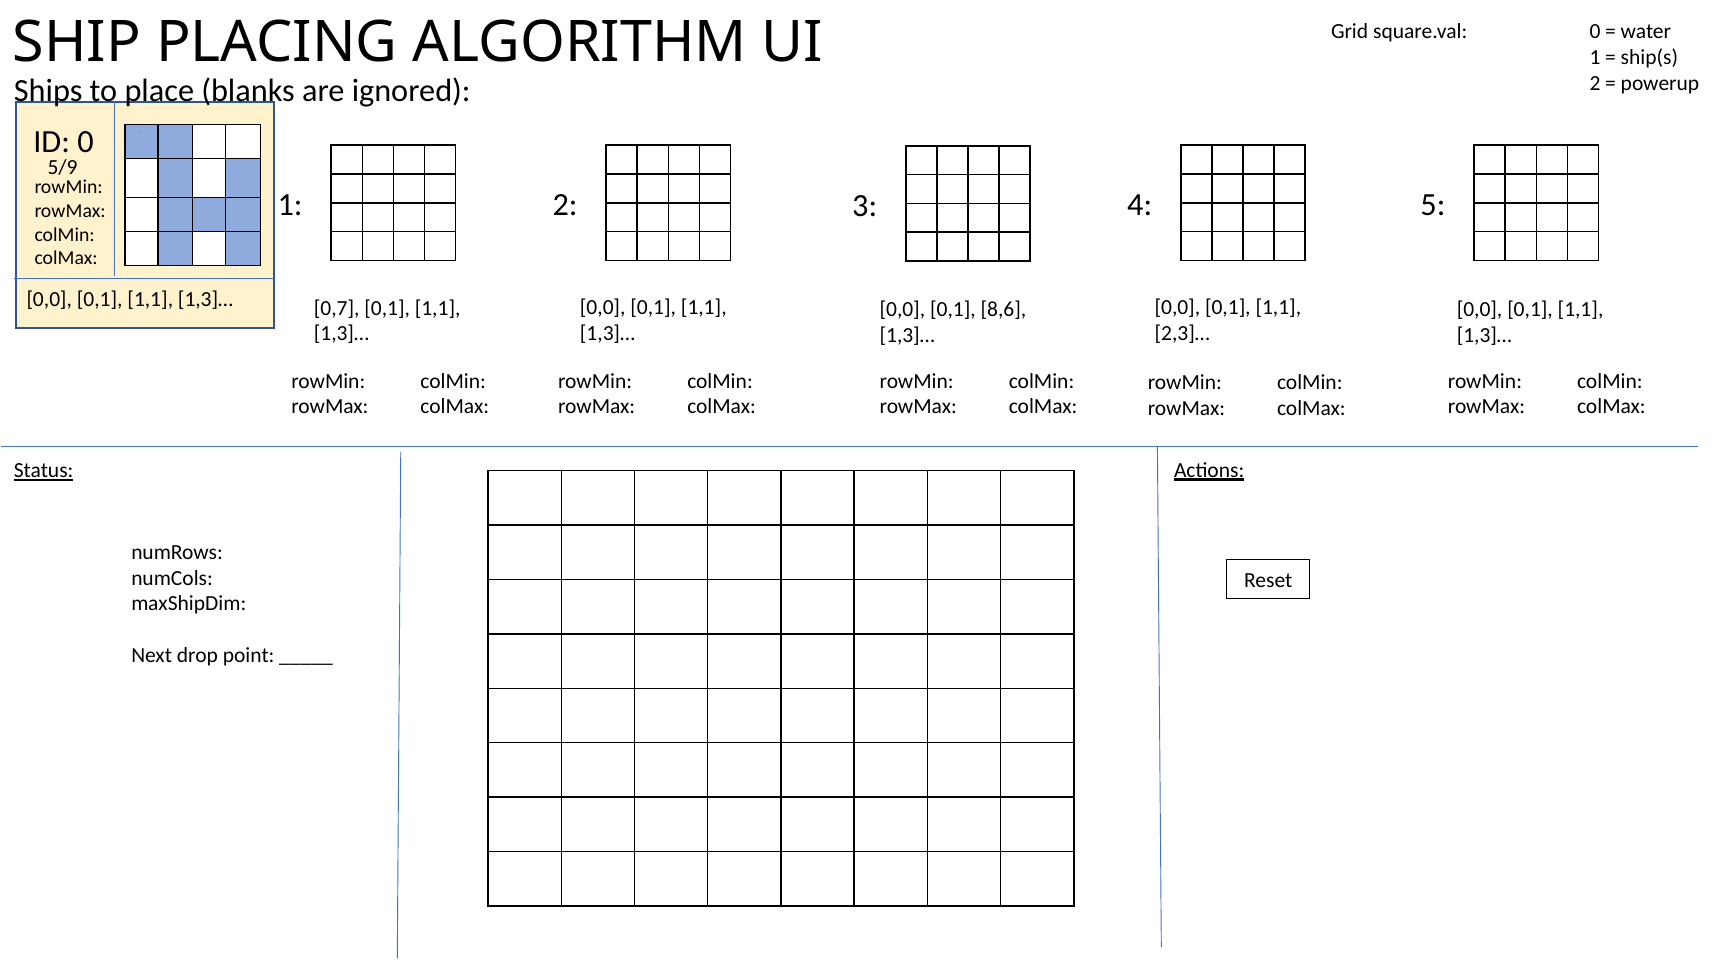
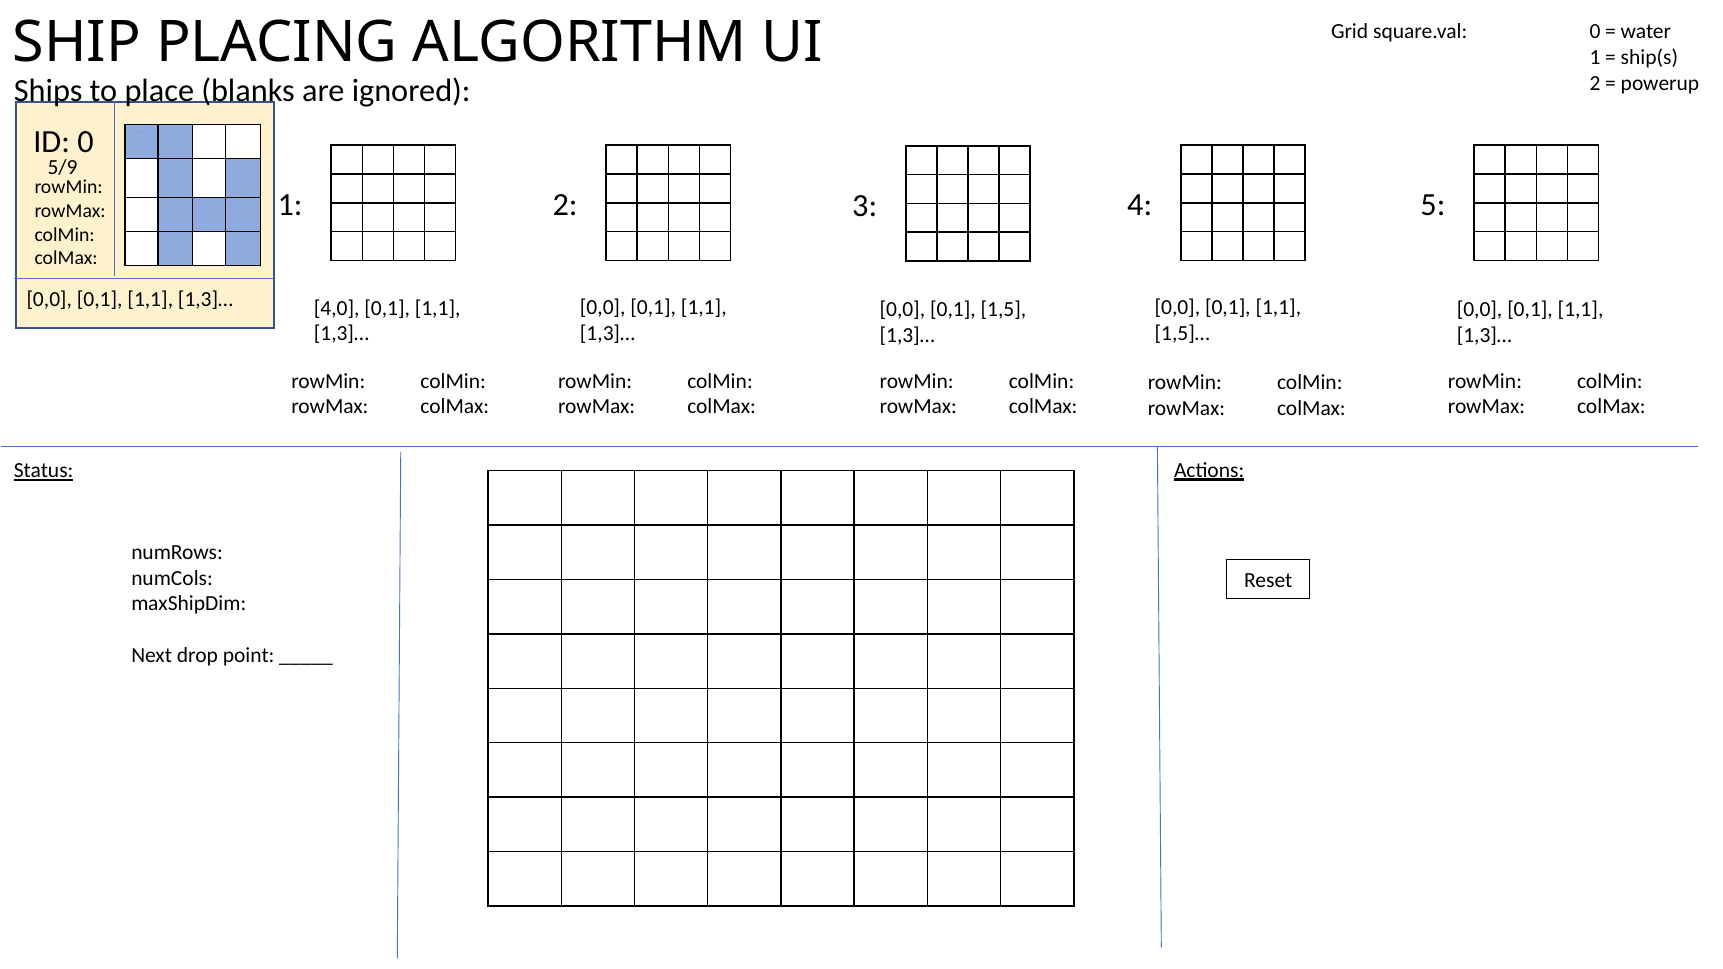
0,7: 0,7 -> 4,0 (337, 308)
8,6: 8,6 -> 1,5 (1003, 309)
2,3]…: 2,3]… -> 1,5]… (1182, 334)
